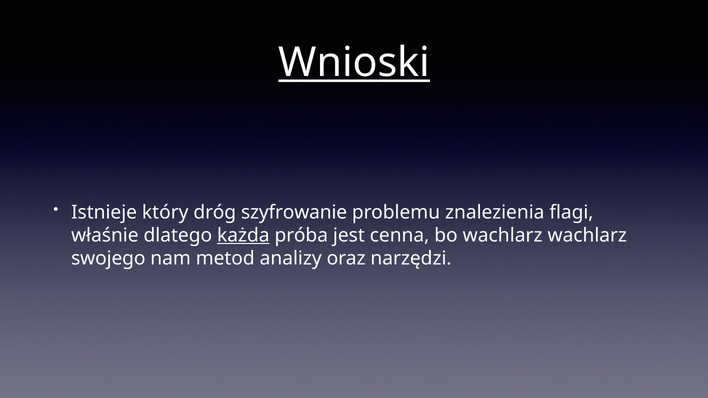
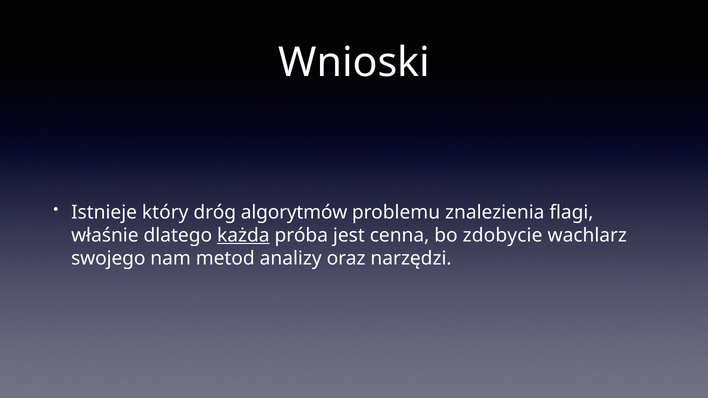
Wnioski underline: present -> none (354, 63)
szyfrowanie: szyfrowanie -> algorytmów (294, 212)
bo wachlarz: wachlarz -> zdobycie (503, 235)
